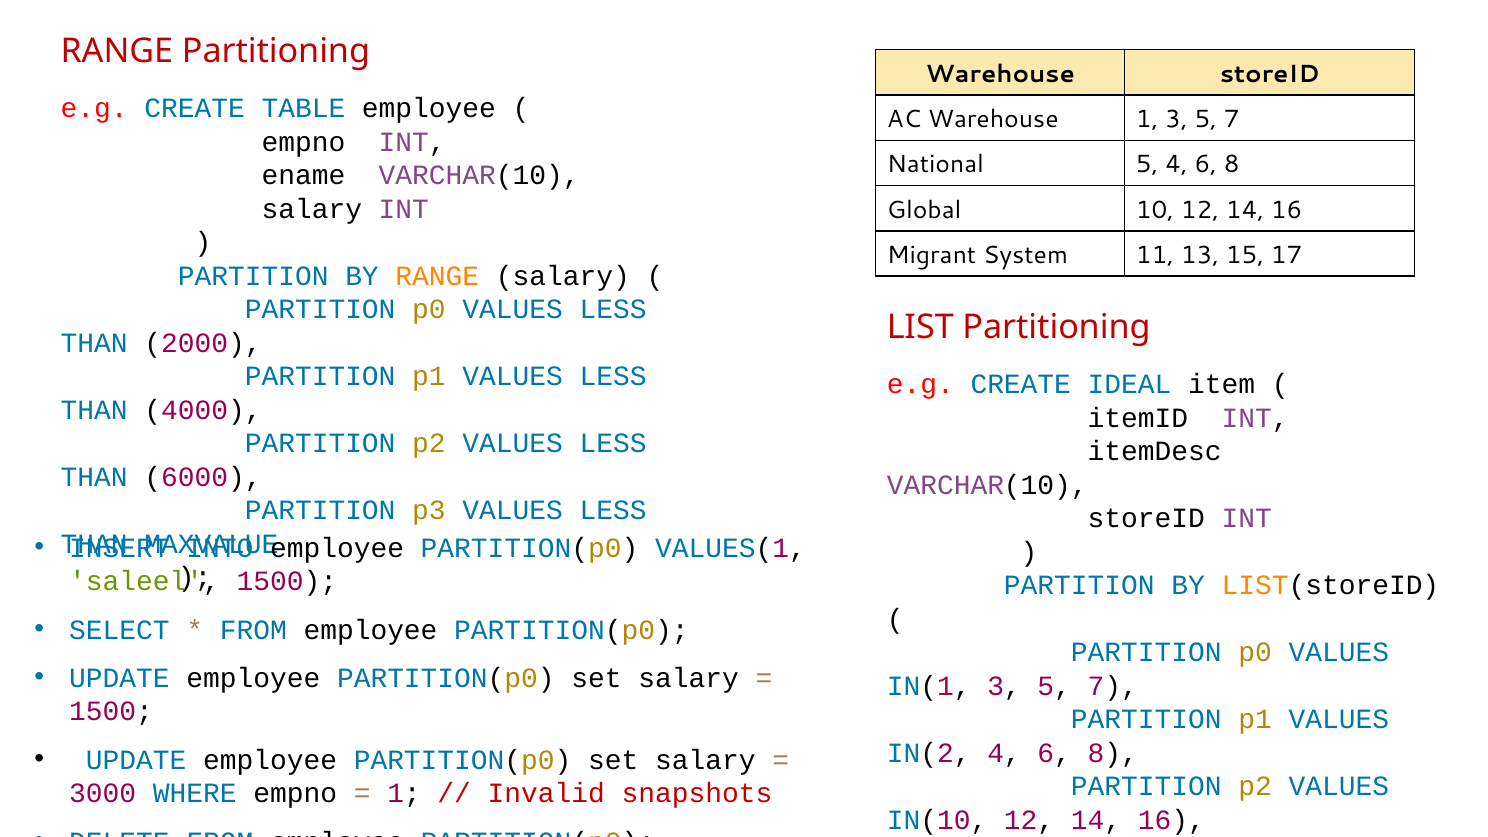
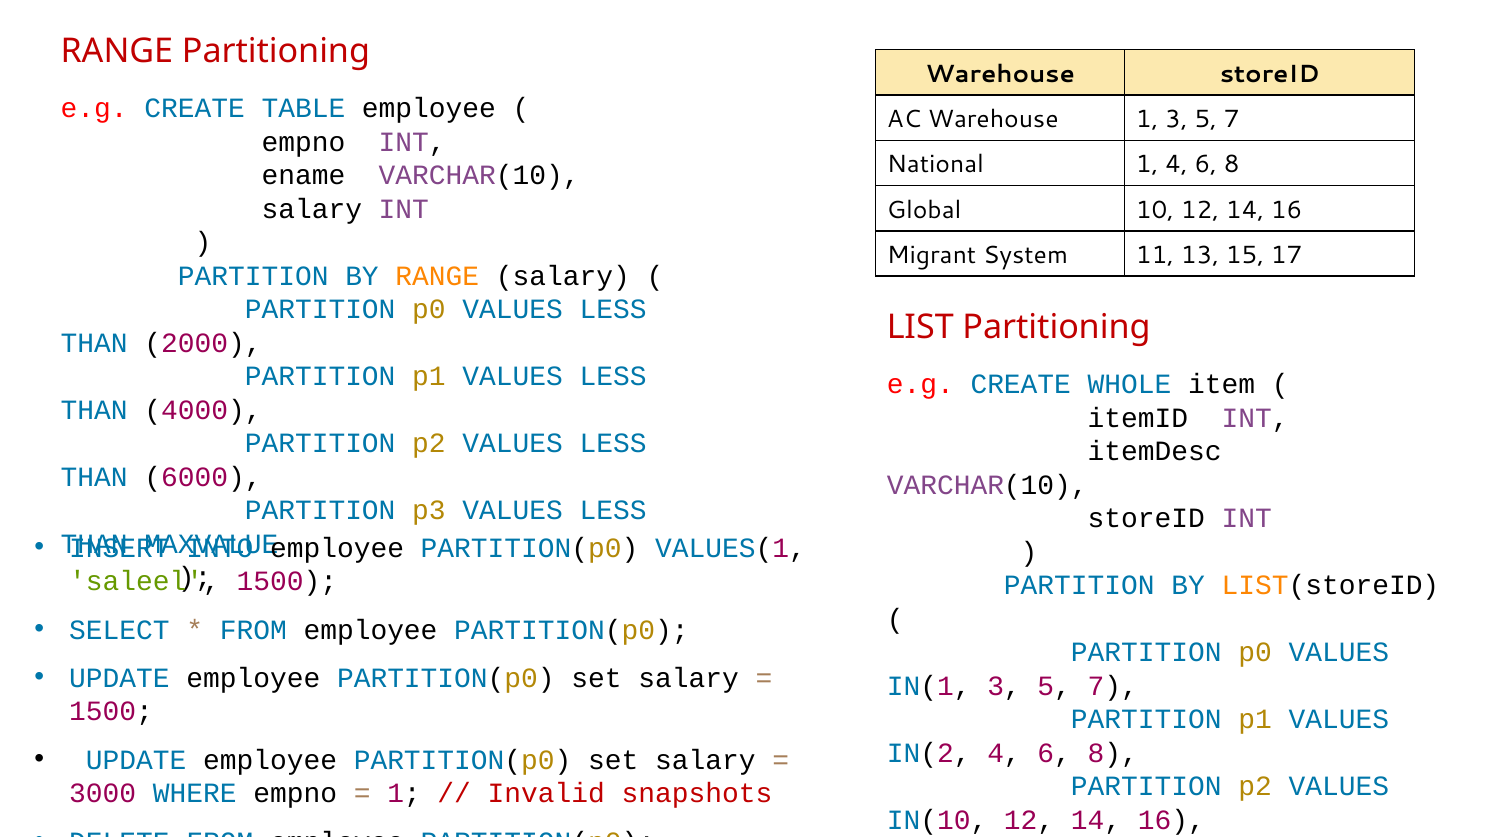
National 5: 5 -> 1 (1147, 165)
IDEAL: IDEAL -> WHOLE (1130, 385)
